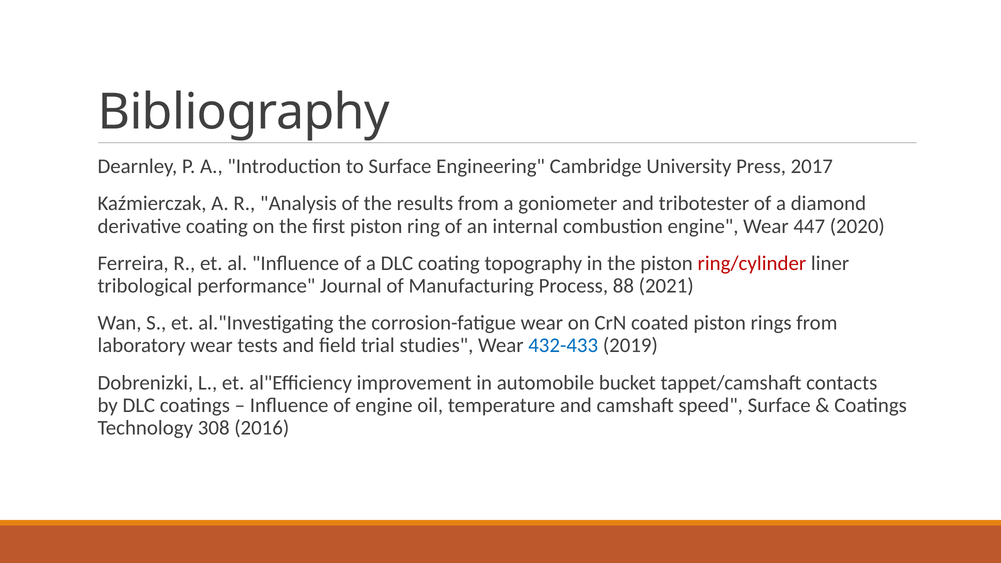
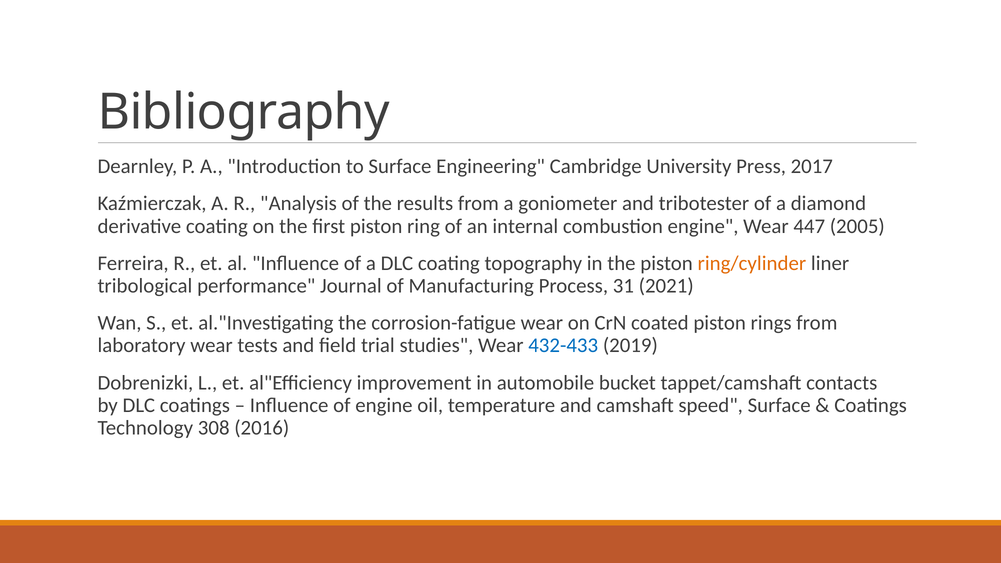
2020: 2020 -> 2005 (857, 226)
ring/cylinder colour: red -> orange (752, 263)
88: 88 -> 31 (623, 286)
